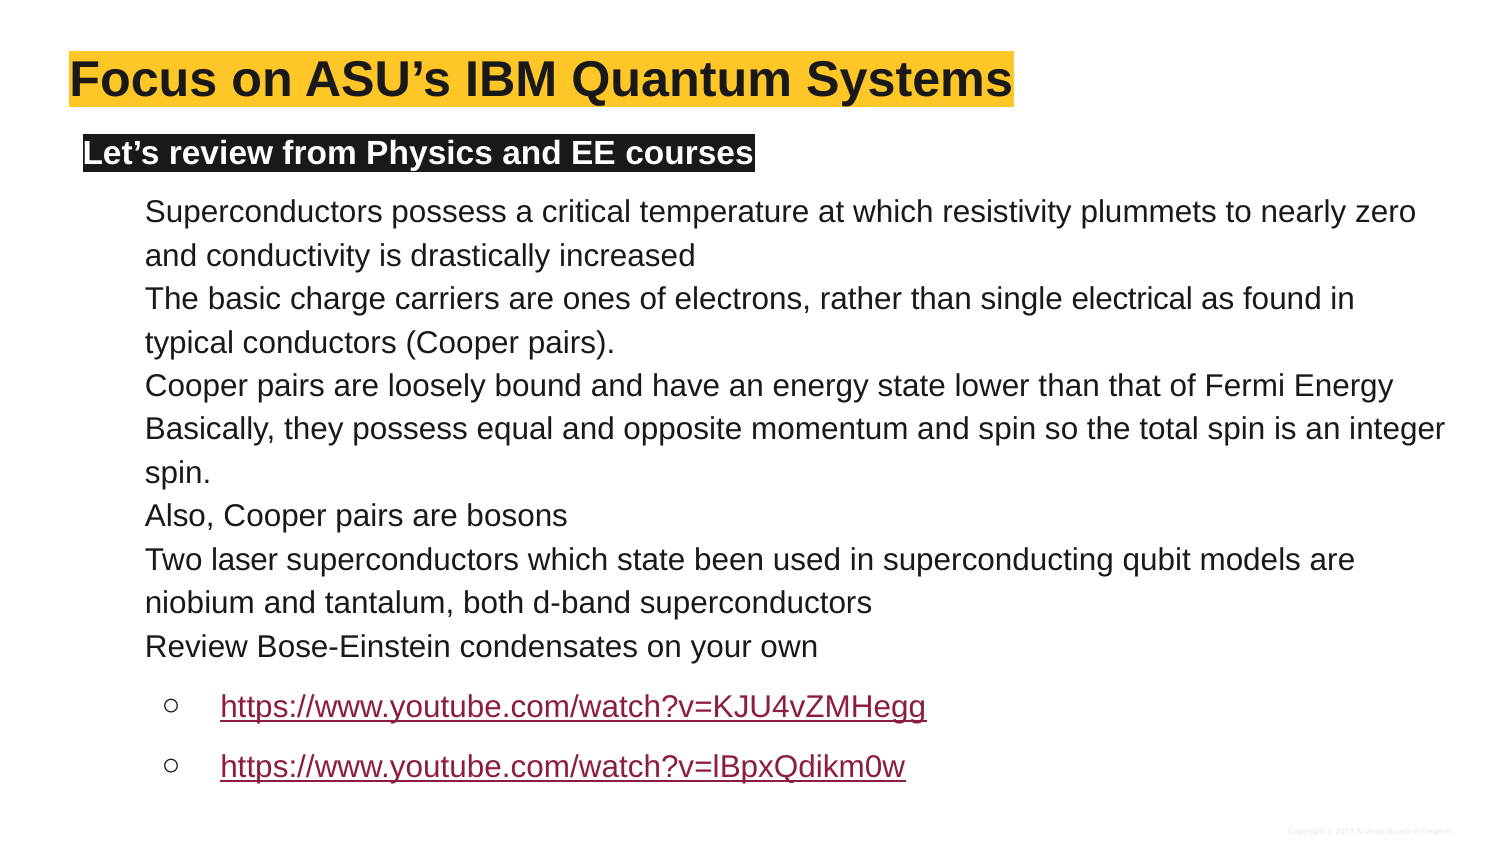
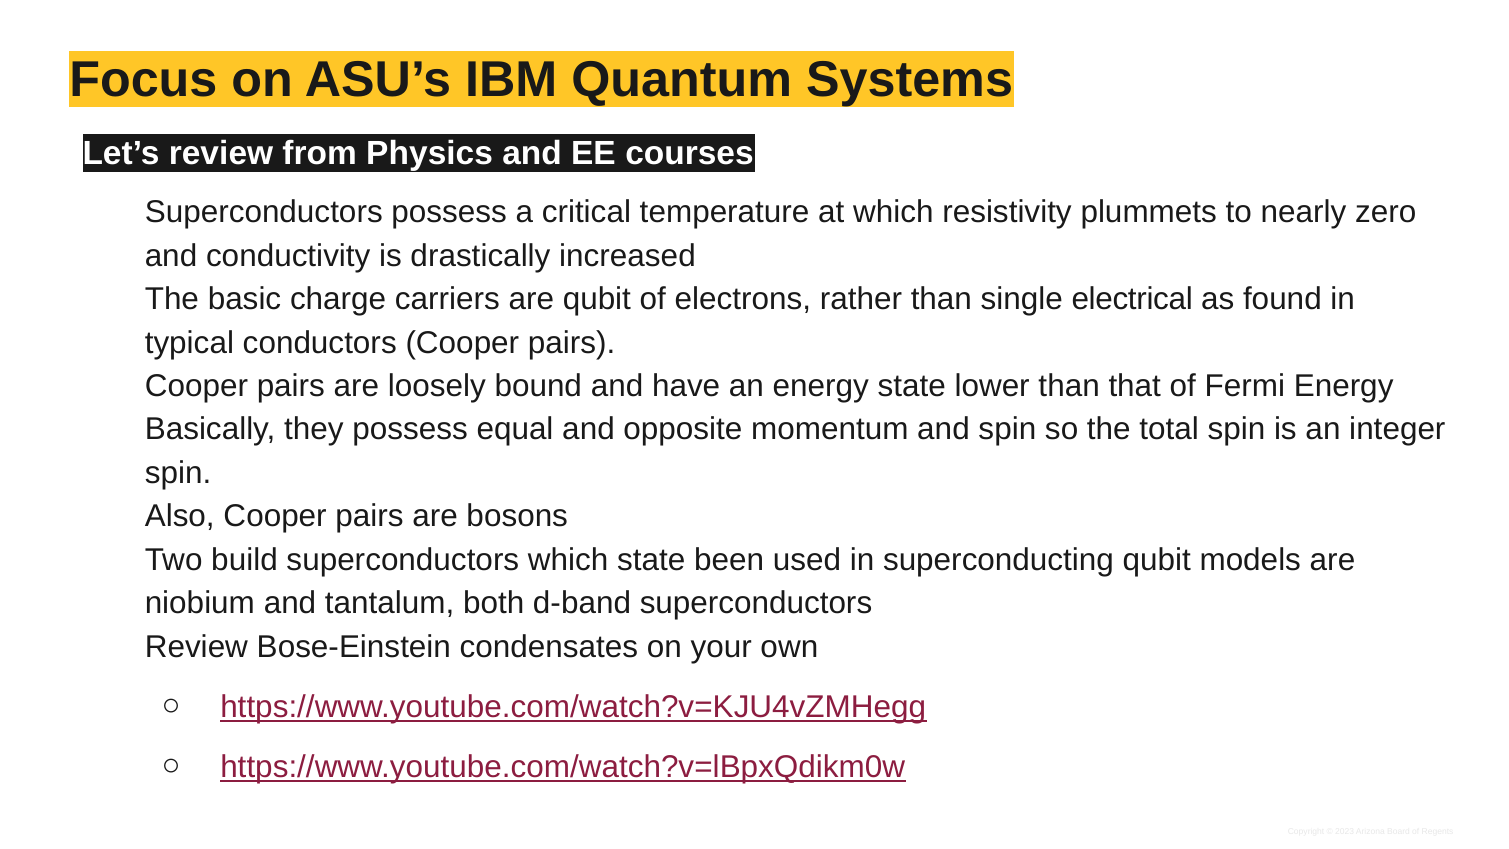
are ones: ones -> qubit (597, 299)
laser: laser -> build (244, 560)
